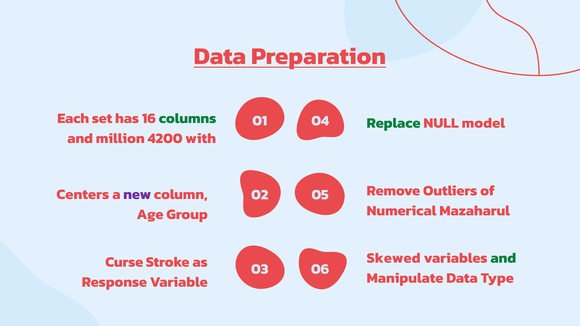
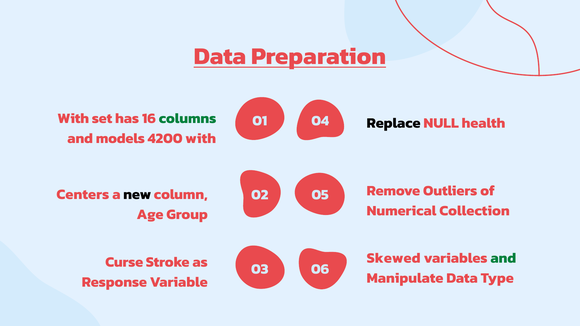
Each: Each -> With (73, 119)
Replace colour: green -> black (394, 123)
model: model -> health (483, 123)
million: million -> models (120, 139)
new colour: purple -> black (137, 195)
Mazaharul: Mazaharul -> Collection (475, 211)
